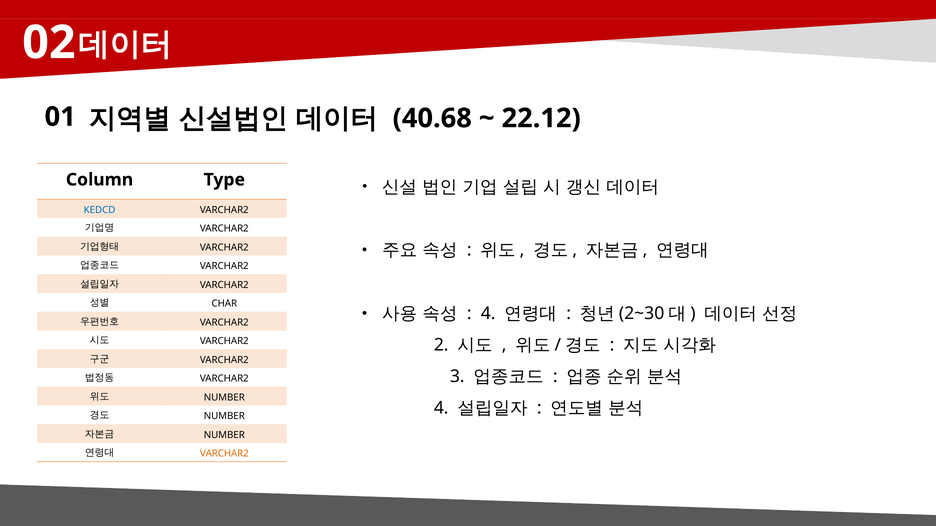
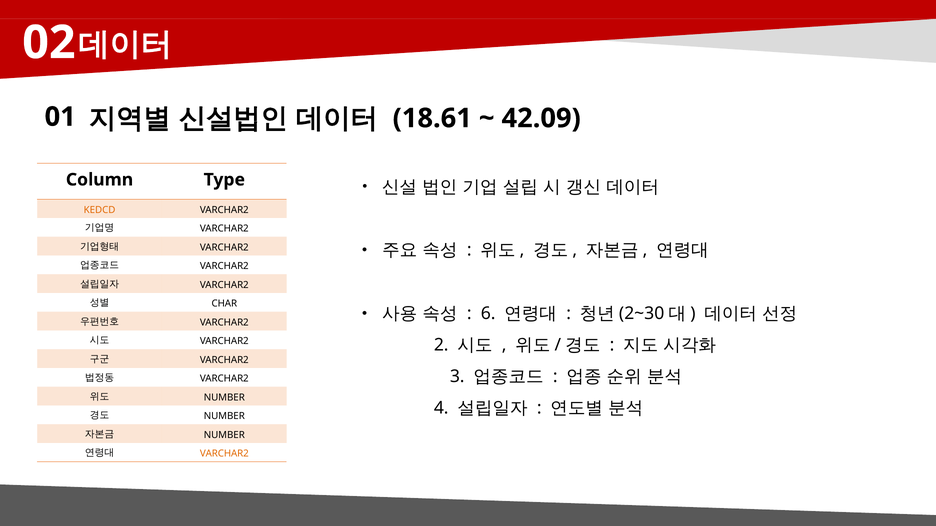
40.68: 40.68 -> 18.61 (432, 118)
22.12: 22.12 -> 42.09 (541, 118)
KEDCD colour: blue -> orange (100, 210)
4: 4 -> 6 (488, 314)
